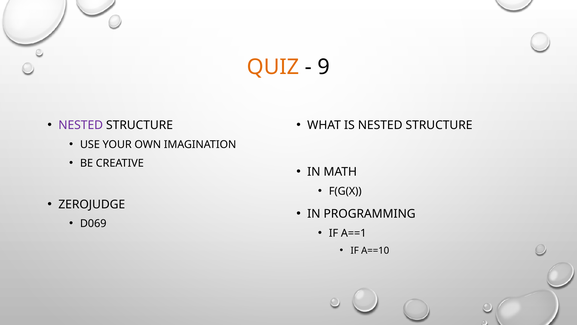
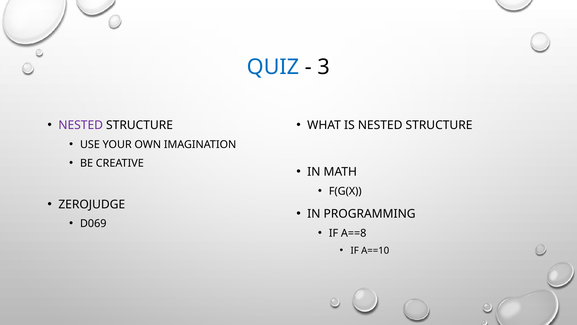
QUIZ colour: orange -> blue (273, 67)
9: 9 -> 3 (324, 67)
A==1: A==1 -> A==8 (354, 233)
